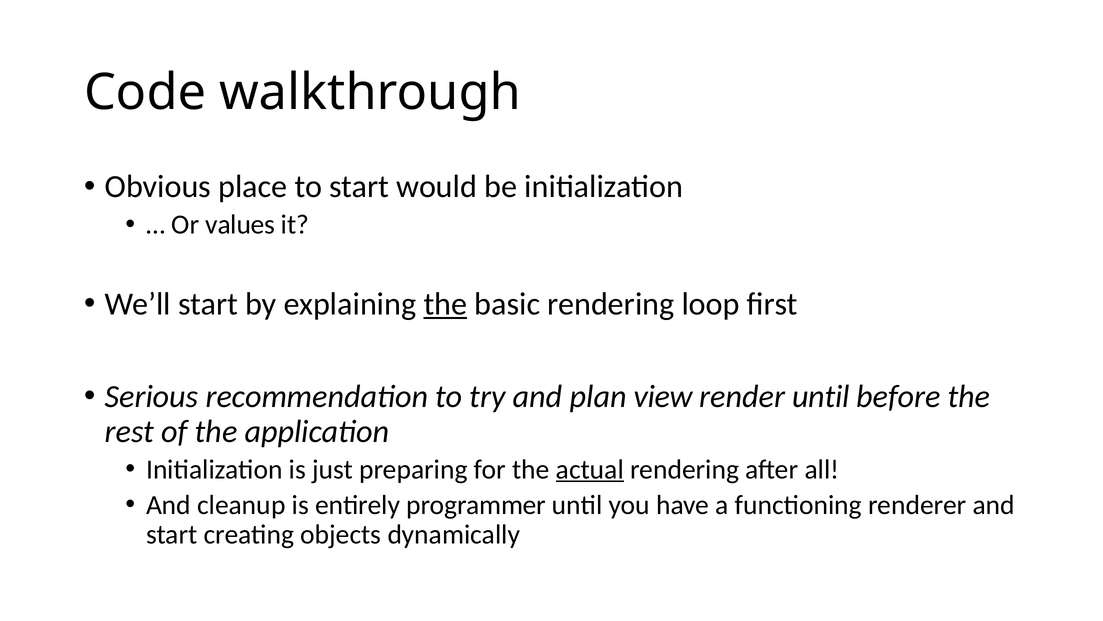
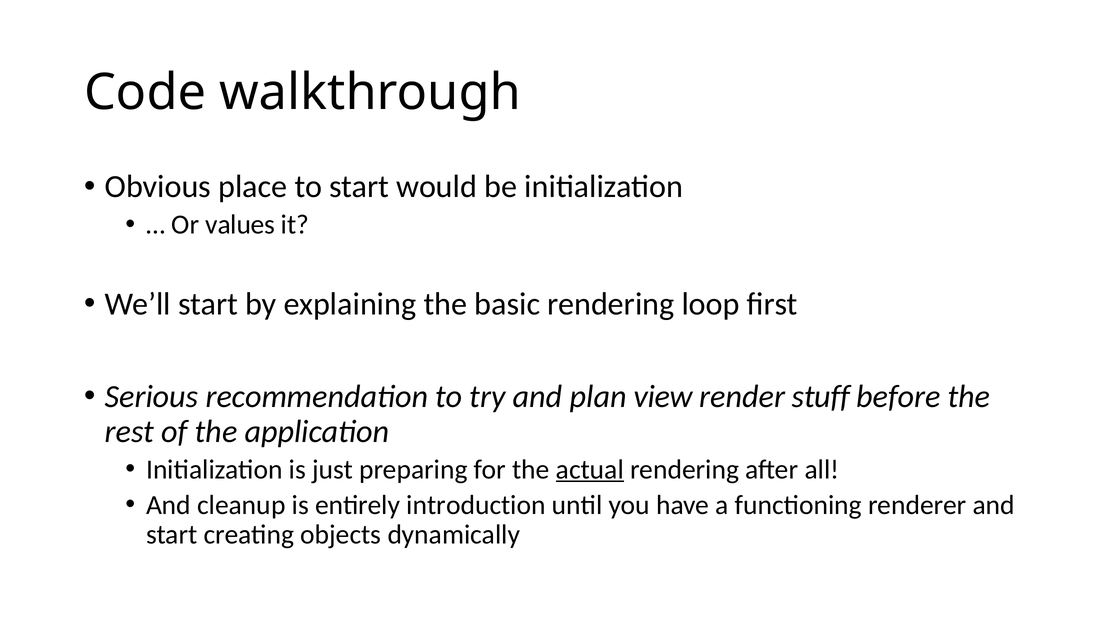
the underline: present -> none (445, 304)
render until: until -> stuff (821, 396)
programmer: programmer -> introduction (476, 505)
